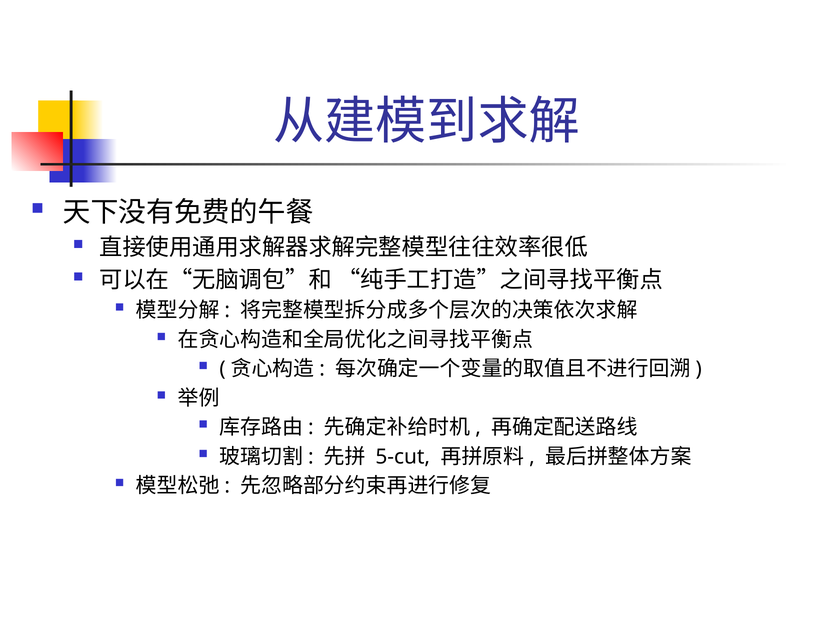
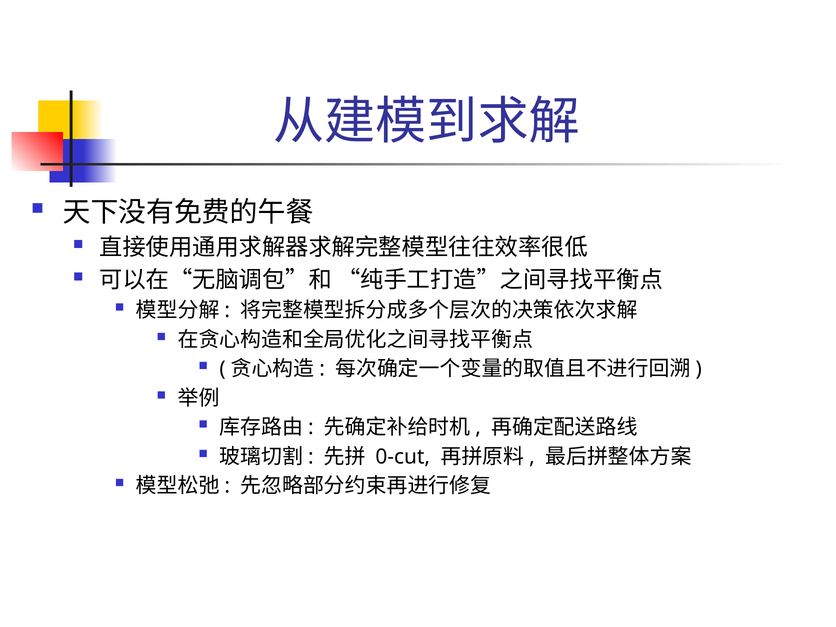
5-cut: 5-cut -> 0-cut (403, 457)
